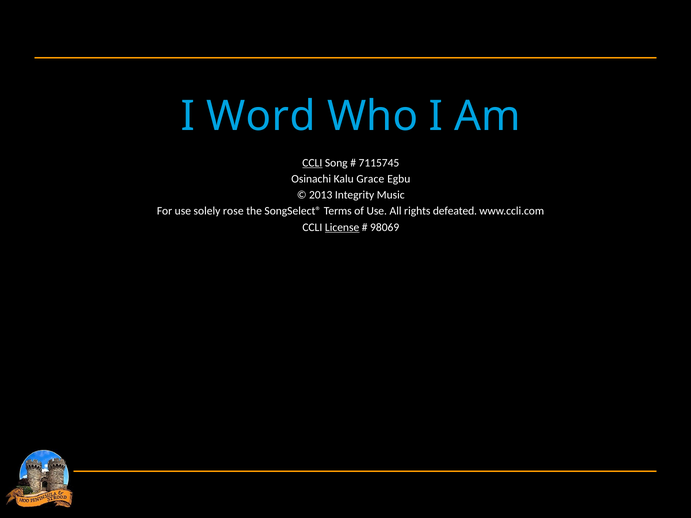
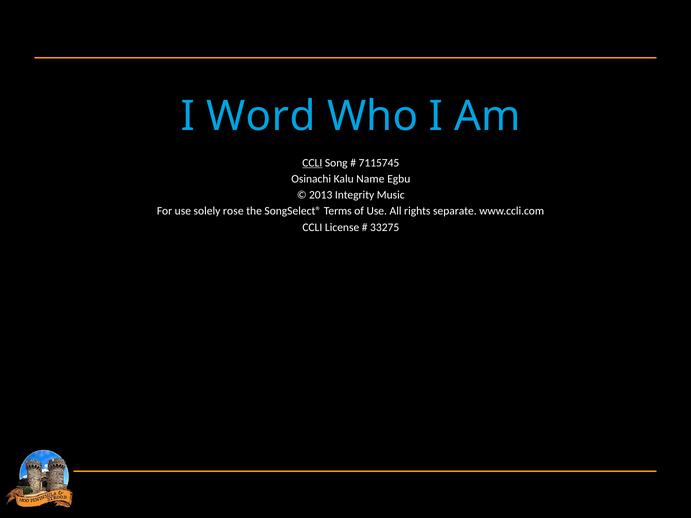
Grace: Grace -> Name (370, 179)
defeated: defeated -> separate (455, 211)
License underline: present -> none (342, 227)
98069: 98069 -> 33275 (385, 227)
